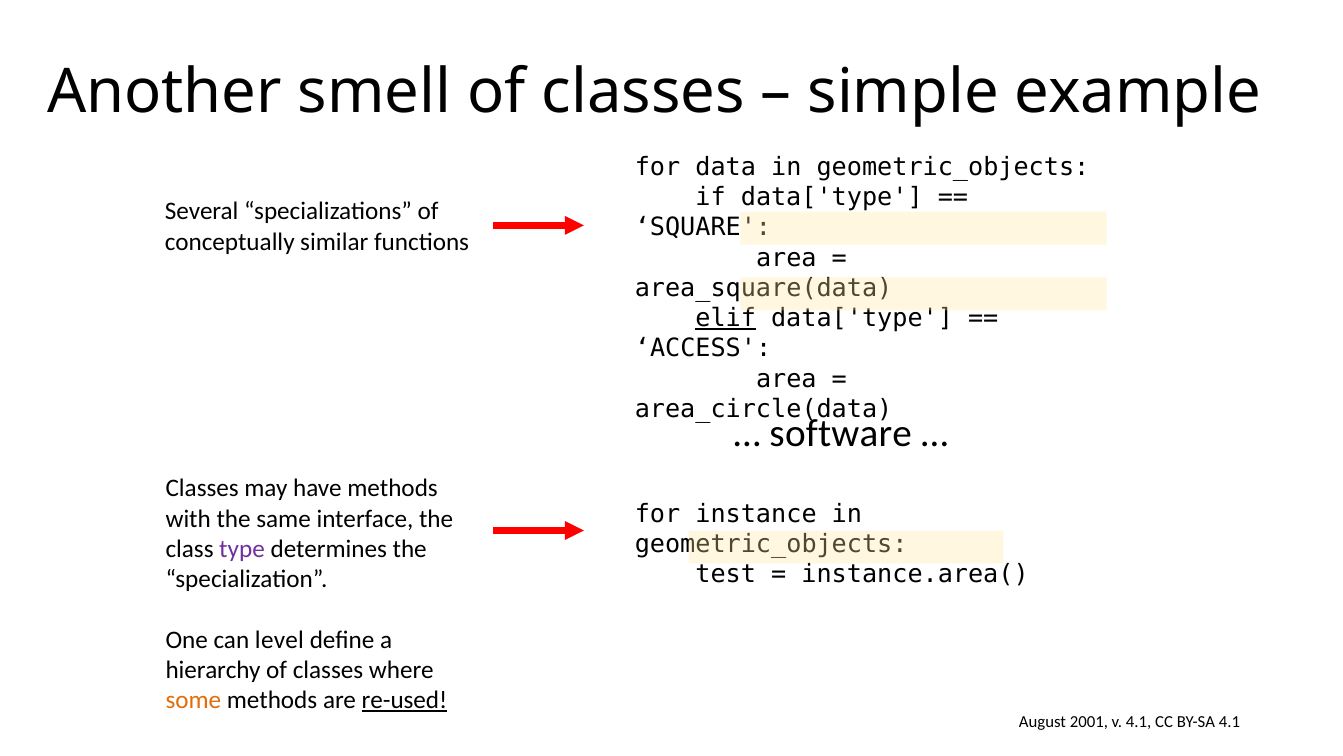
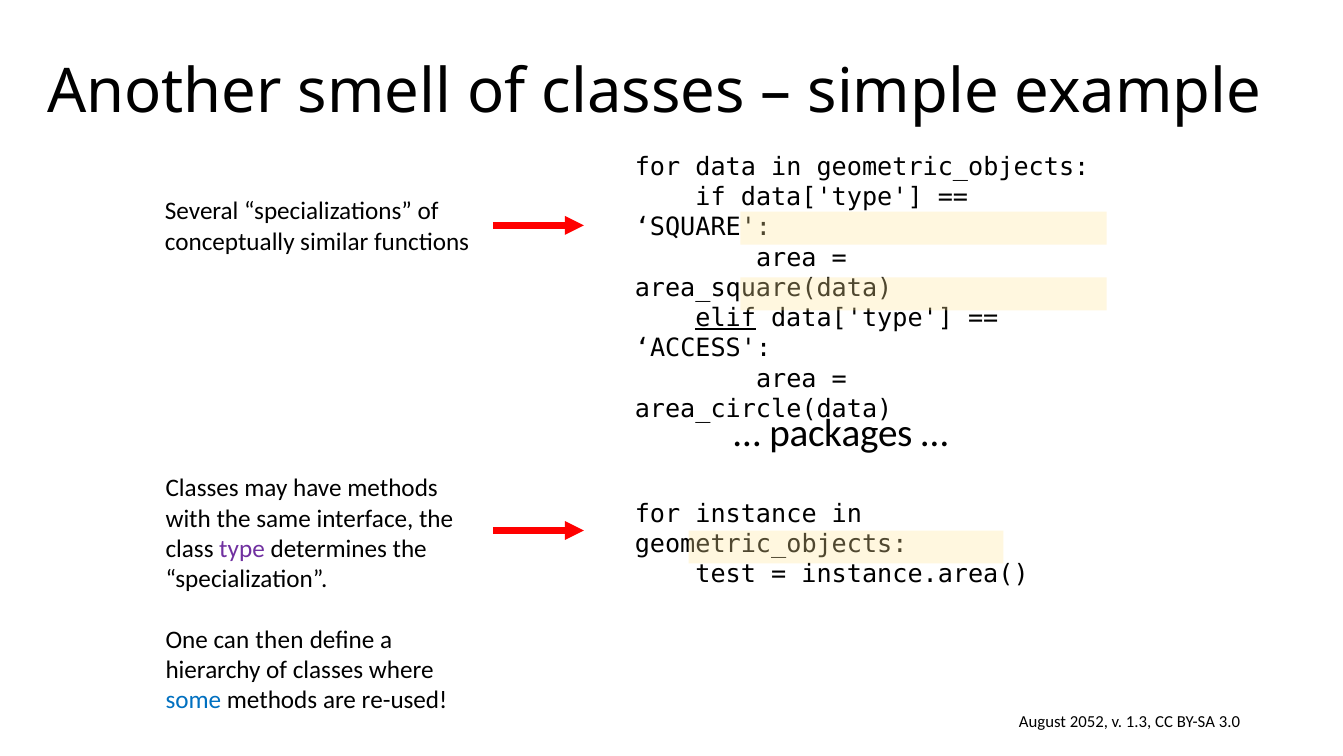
software: software -> packages (841, 433)
level: level -> then (279, 639)
some colour: orange -> blue (193, 700)
re-used underline: present -> none (404, 700)
2001: 2001 -> 2052 (1089, 721)
v 4.1: 4.1 -> 1.3 (1139, 721)
BY-SA 4.1: 4.1 -> 3.0 (1229, 721)
